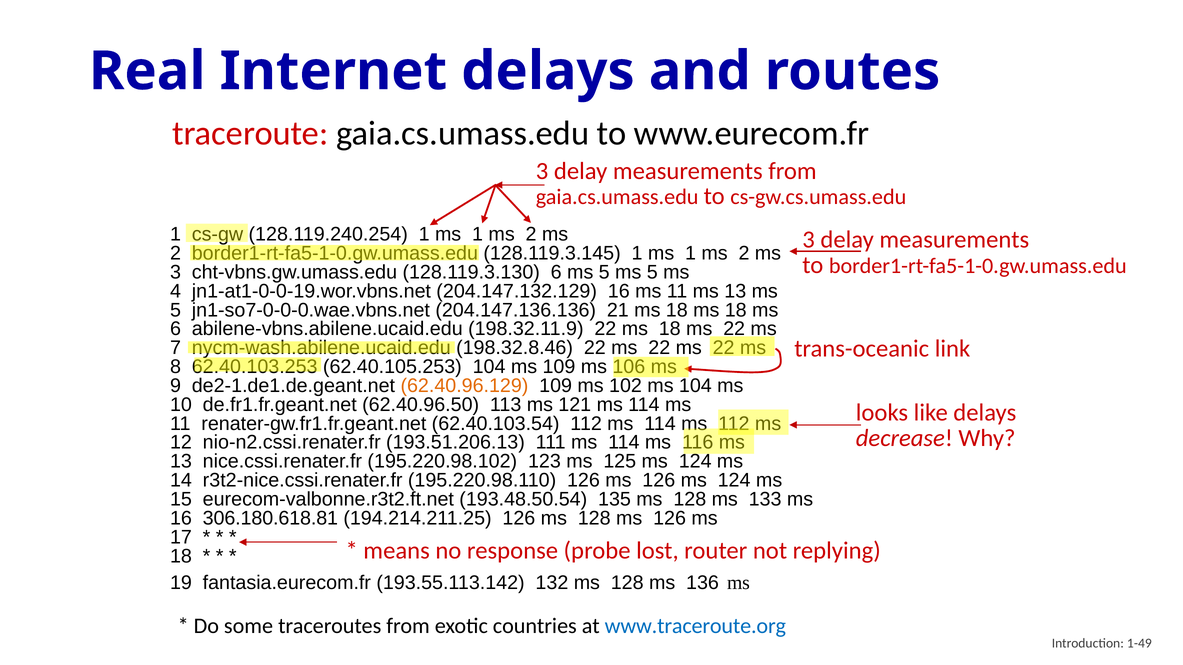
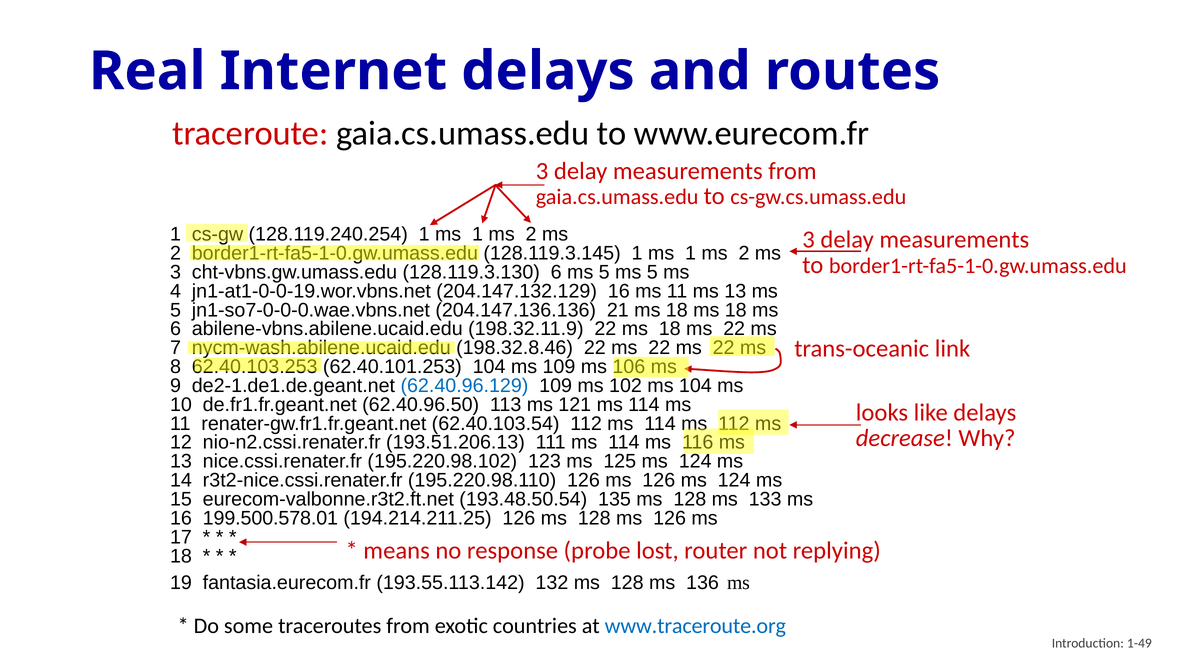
62.40.105.253: 62.40.105.253 -> 62.40.101.253 (392, 367)
62.40.96.129 colour: orange -> blue (464, 386)
306.180.618.81: 306.180.618.81 -> 199.500.578.01 (270, 519)
